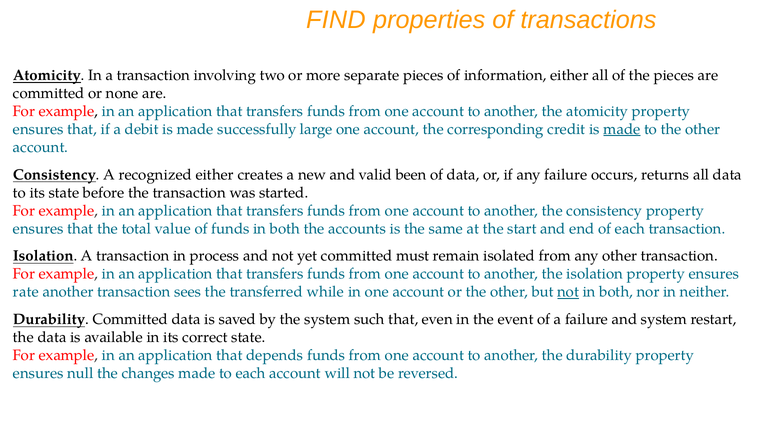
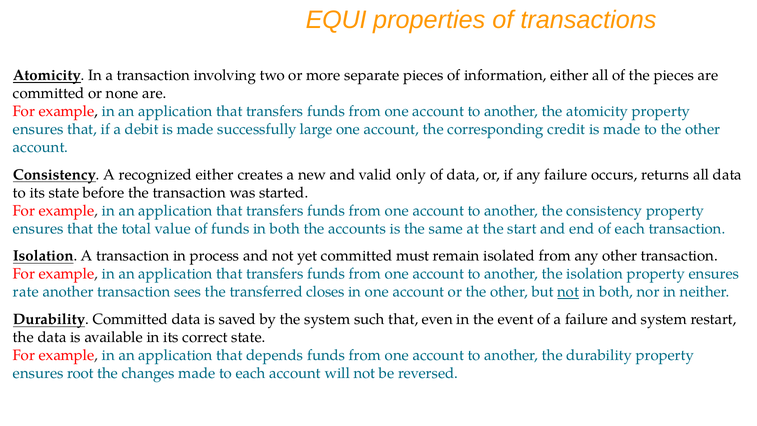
FIND: FIND -> EQUI (336, 20)
made underline: present -> none (622, 129)
been: been -> only (411, 175)
while: while -> closes (326, 292)
null: null -> root (80, 373)
